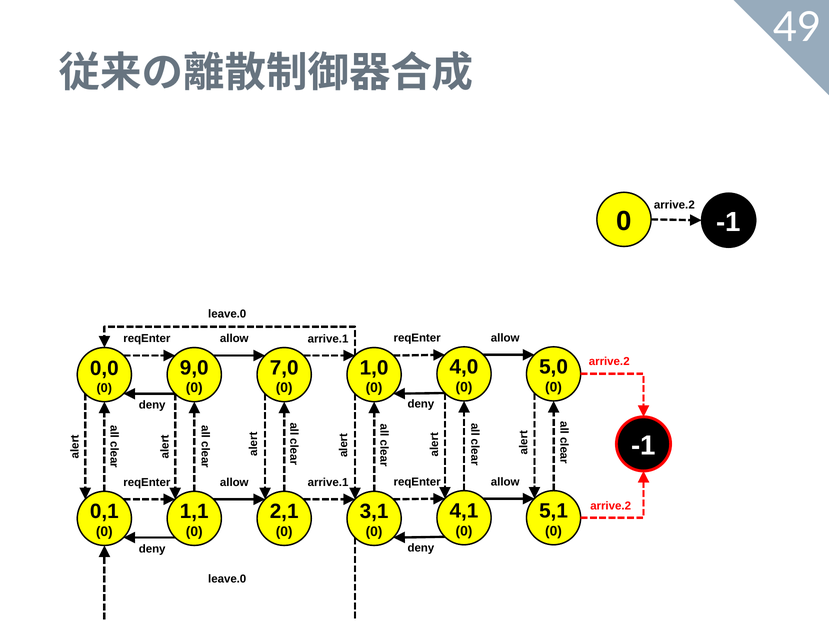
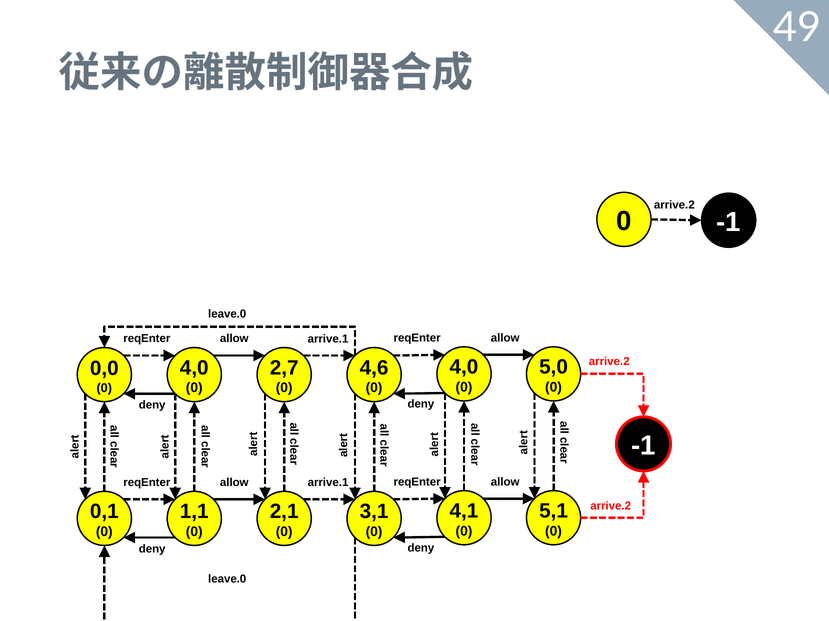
9,0: 9,0 -> 4,0 (194, 368)
7,0: 7,0 -> 2,7 (284, 368)
1,0: 1,0 -> 4,6 (374, 368)
